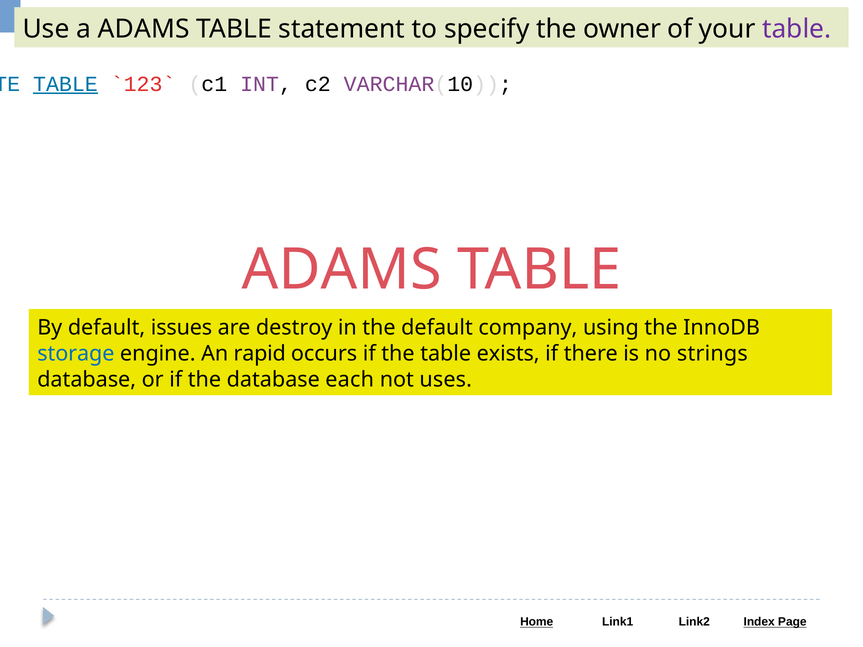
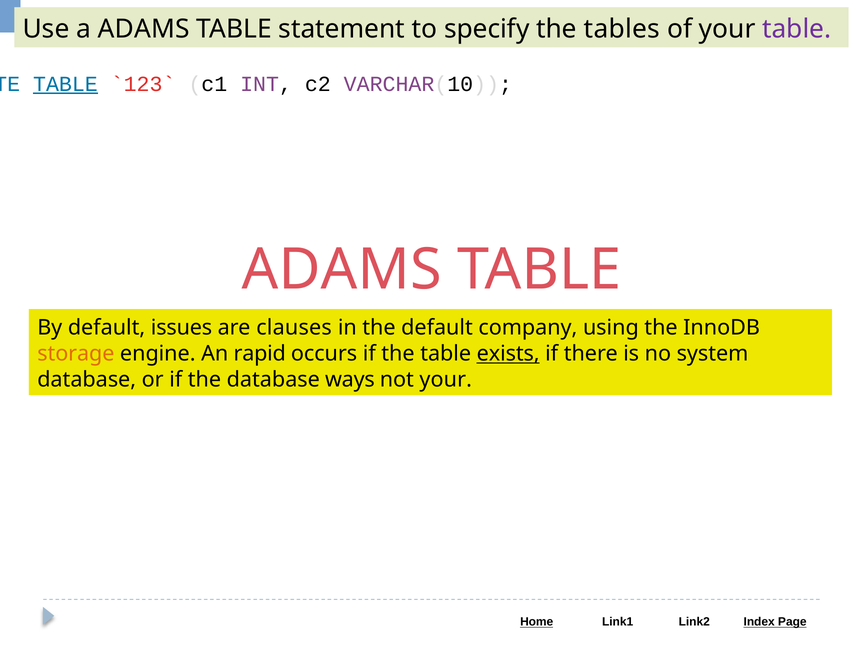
owner: owner -> tables (622, 29)
destroy: destroy -> clauses (294, 328)
storage colour: blue -> orange (76, 354)
exists underline: none -> present (508, 354)
strings: strings -> system (713, 354)
each: each -> ways (350, 380)
not uses: uses -> your (446, 380)
